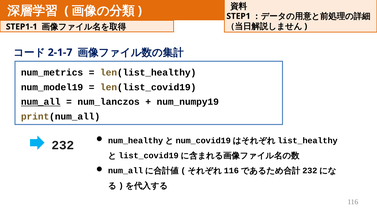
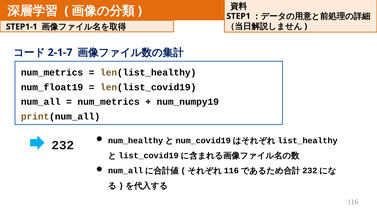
num_model19: num_model19 -> num_float19 (52, 87)
num_all underline: present -> none (41, 102)
num_lanczos: num_lanczos -> num_metrics (109, 102)
